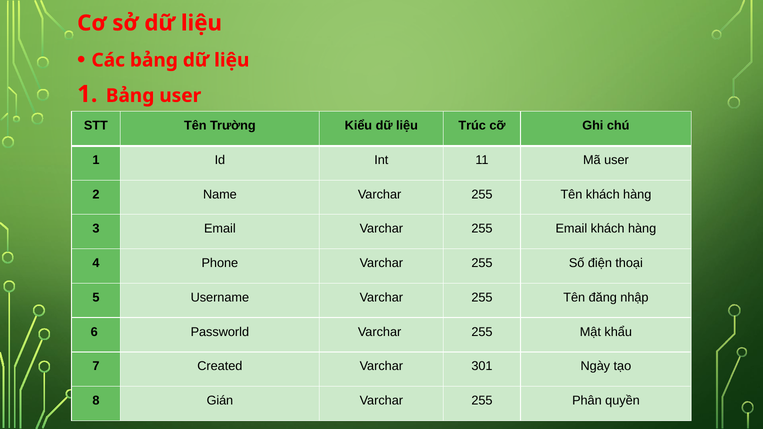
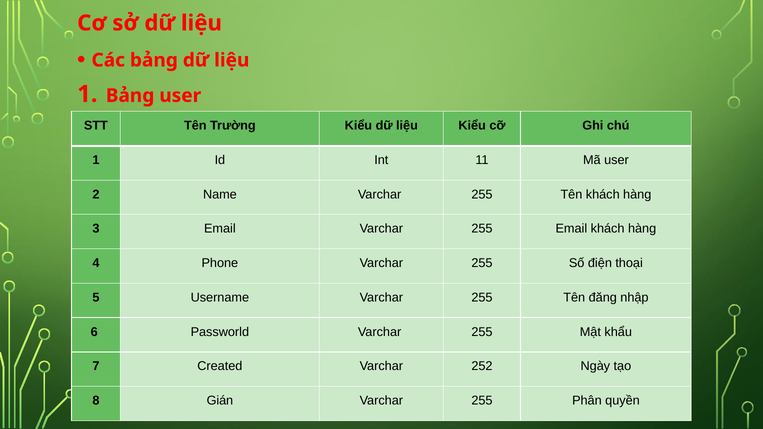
liệu Trúc: Trúc -> Kiểu (472, 126)
301: 301 -> 252 (482, 366)
